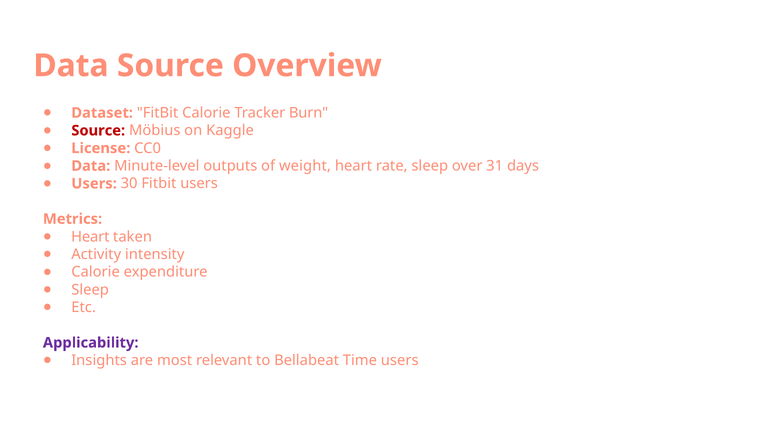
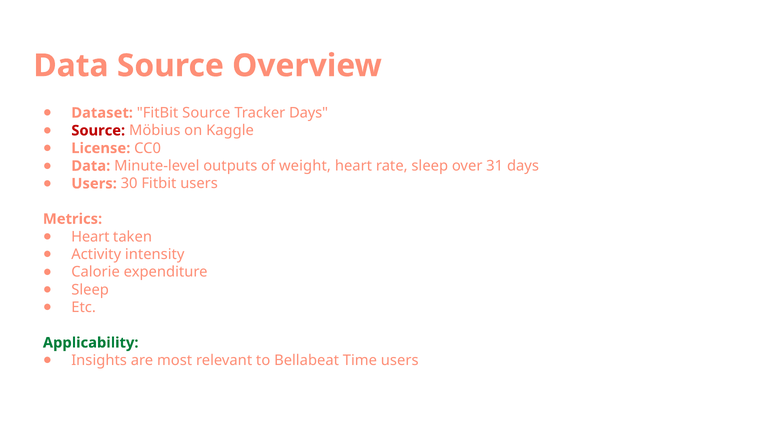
FitBit Calorie: Calorie -> Source (206, 113)
Tracker Burn: Burn -> Days (309, 113)
Applicability colour: purple -> green (91, 343)
